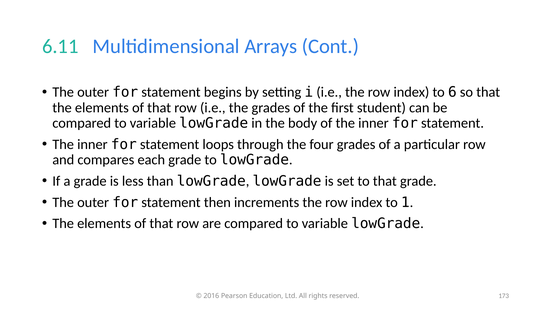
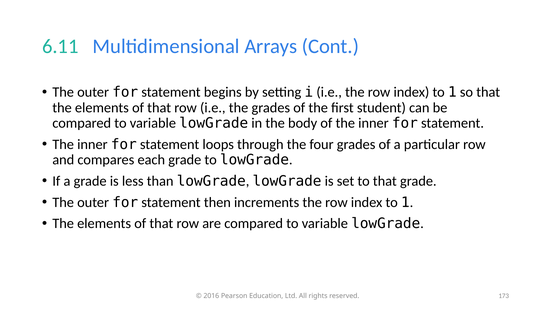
6: 6 -> 1 (452, 92)
